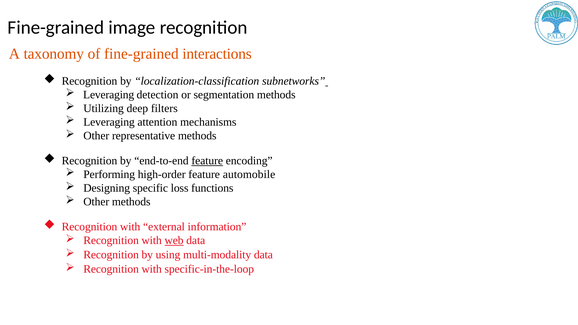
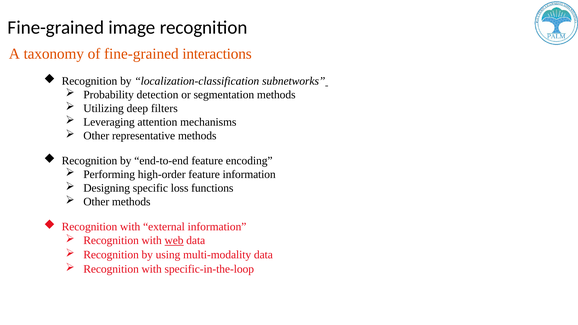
Leveraging: Leveraging -> Probability (109, 95)
feature underline: present -> none (207, 161)
feature automobile: automobile -> information (249, 174)
